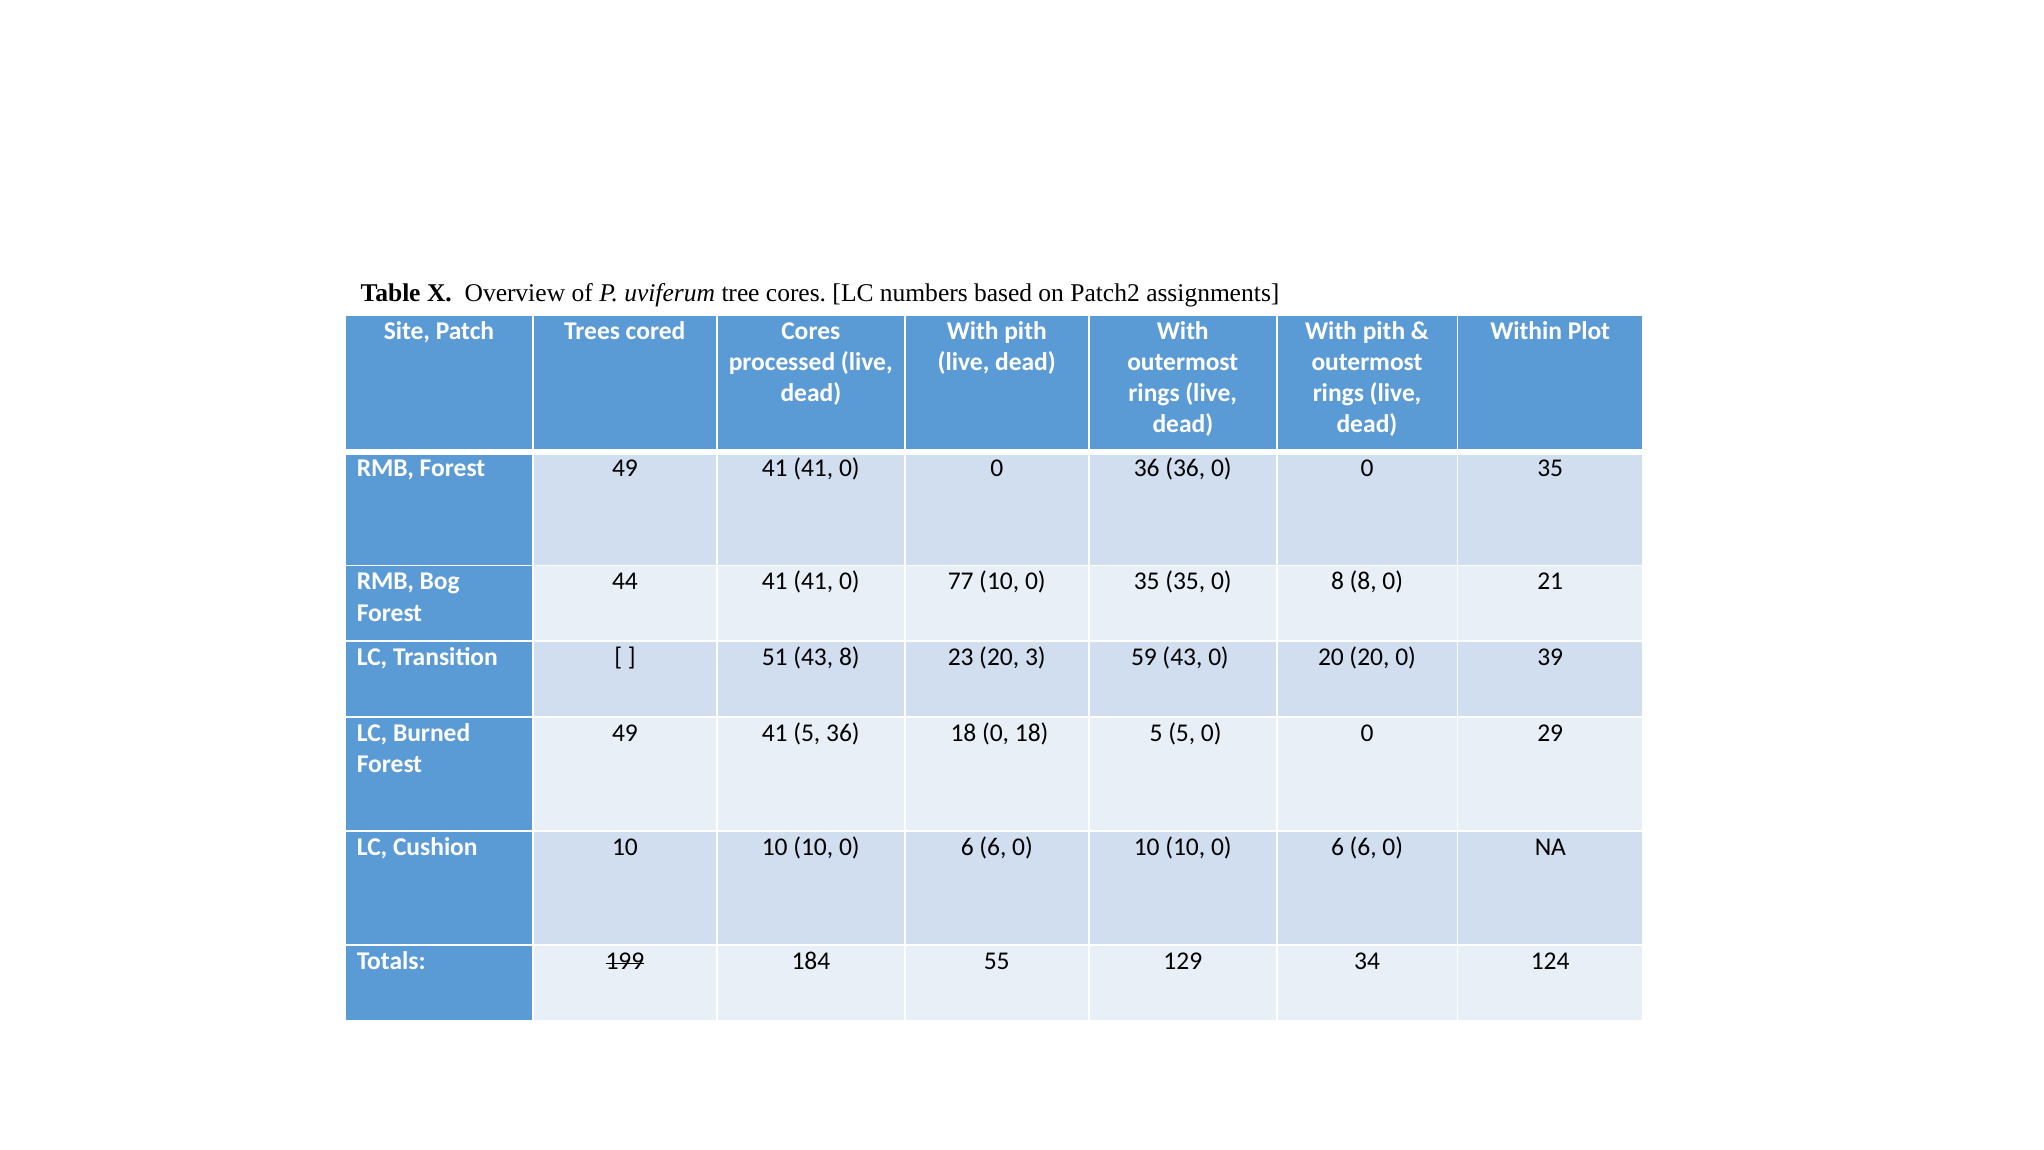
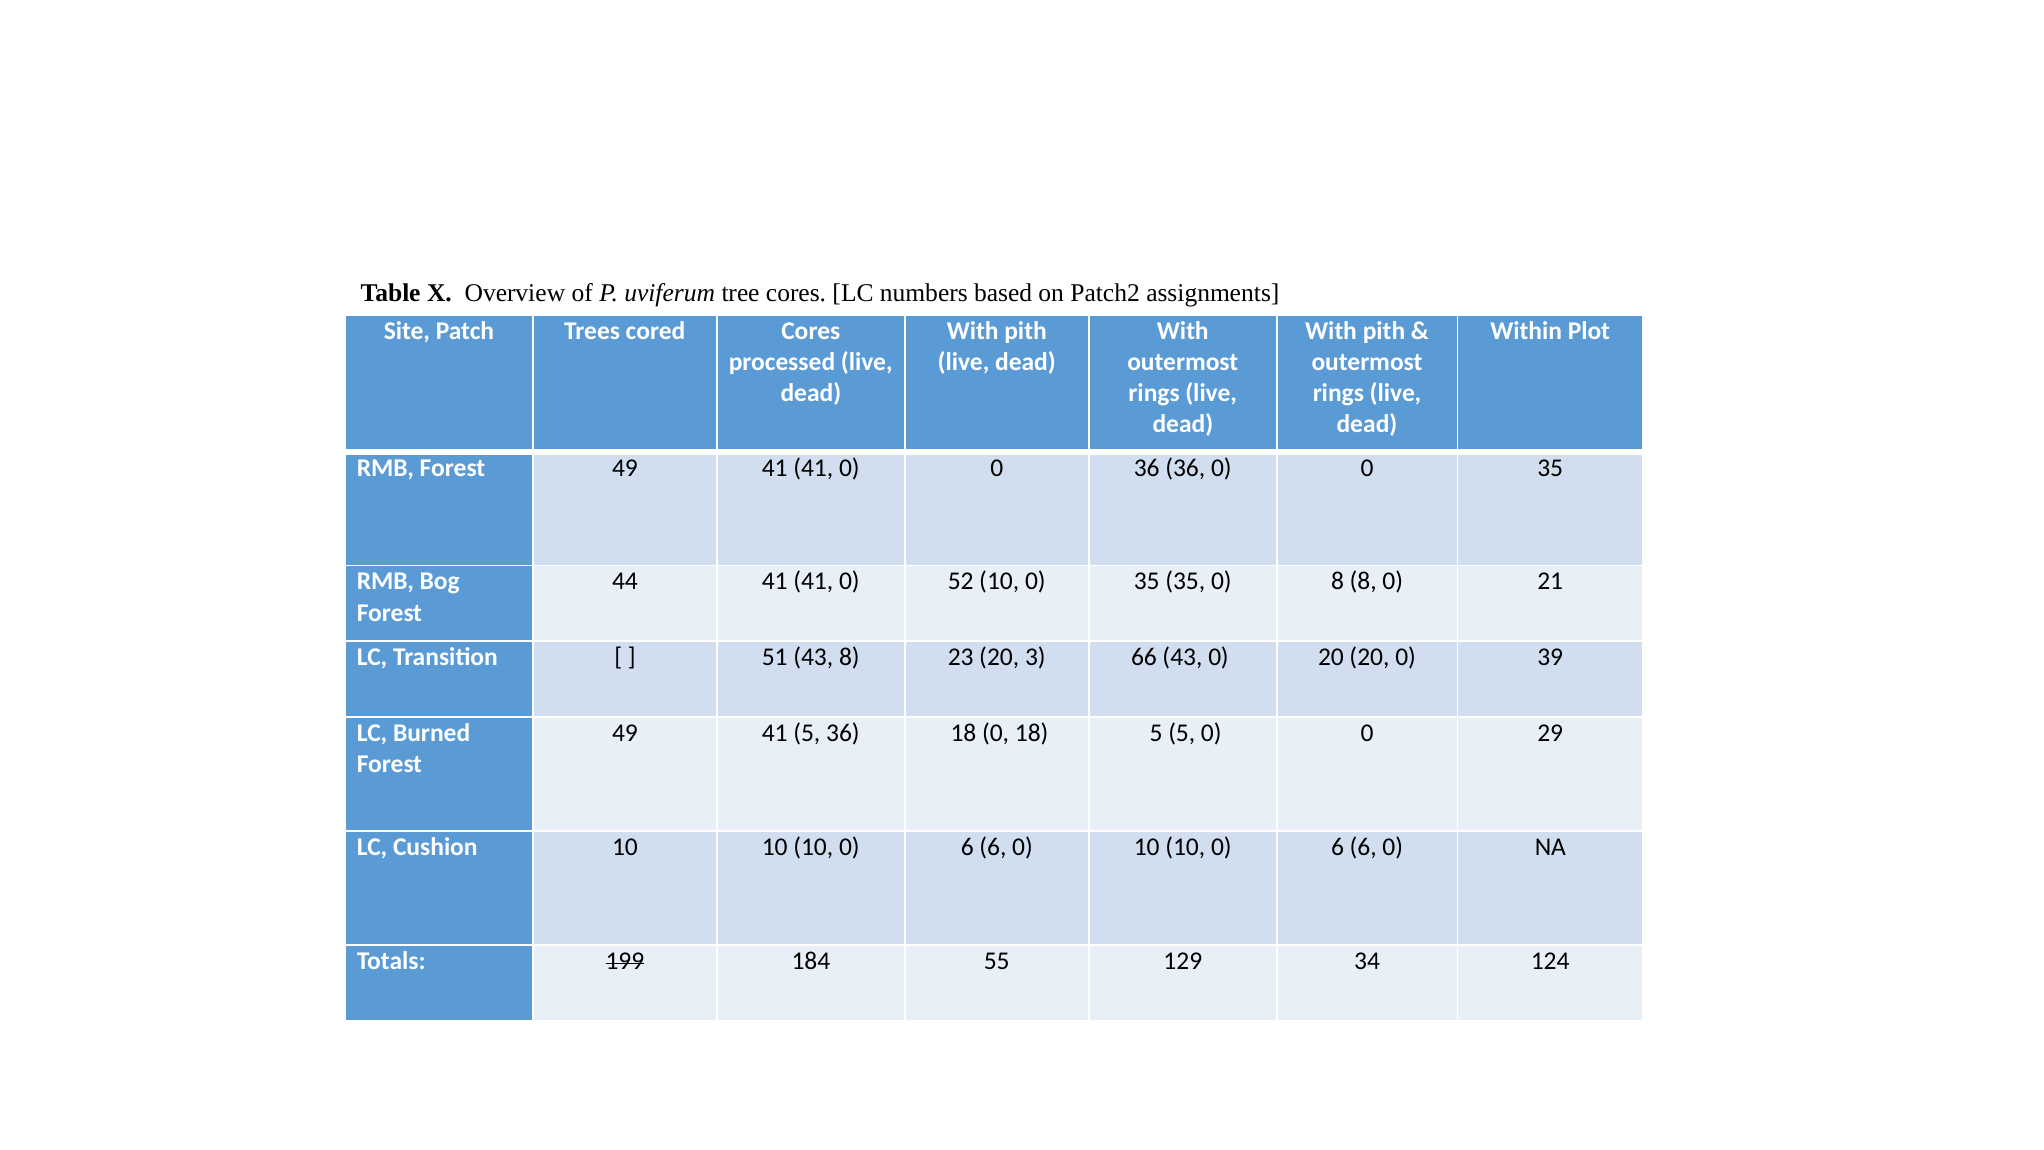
77: 77 -> 52 (961, 581)
59: 59 -> 66 (1144, 657)
